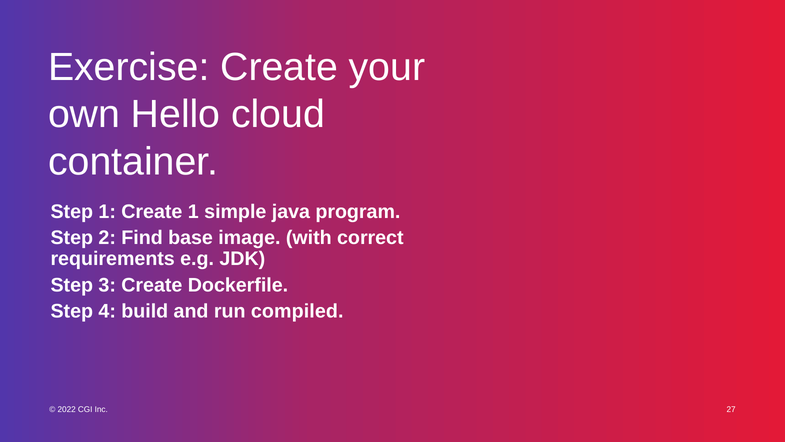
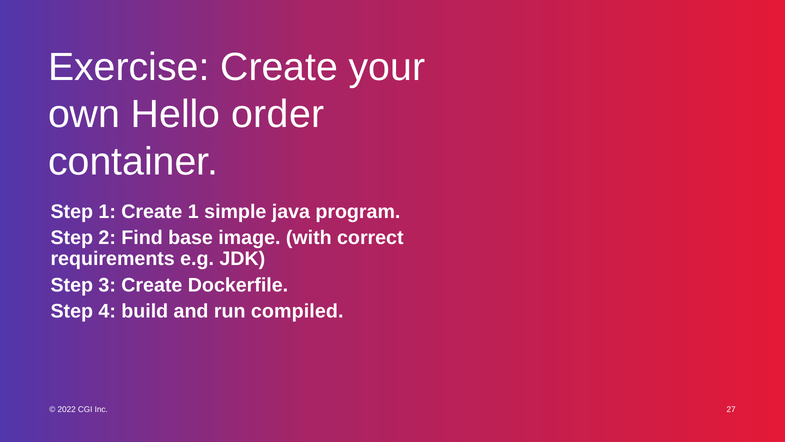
cloud: cloud -> order (278, 114)
